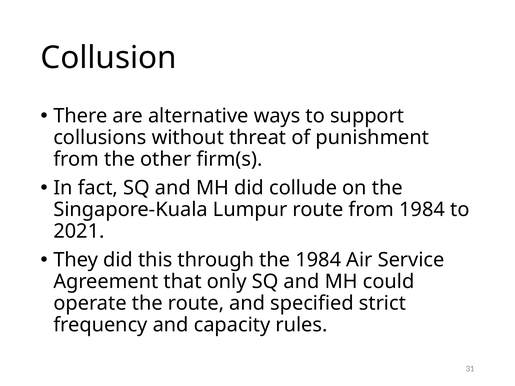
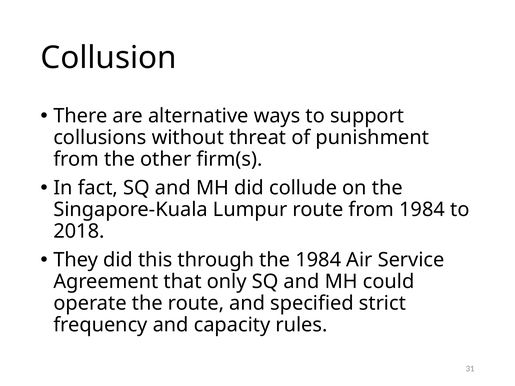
2021: 2021 -> 2018 (79, 231)
